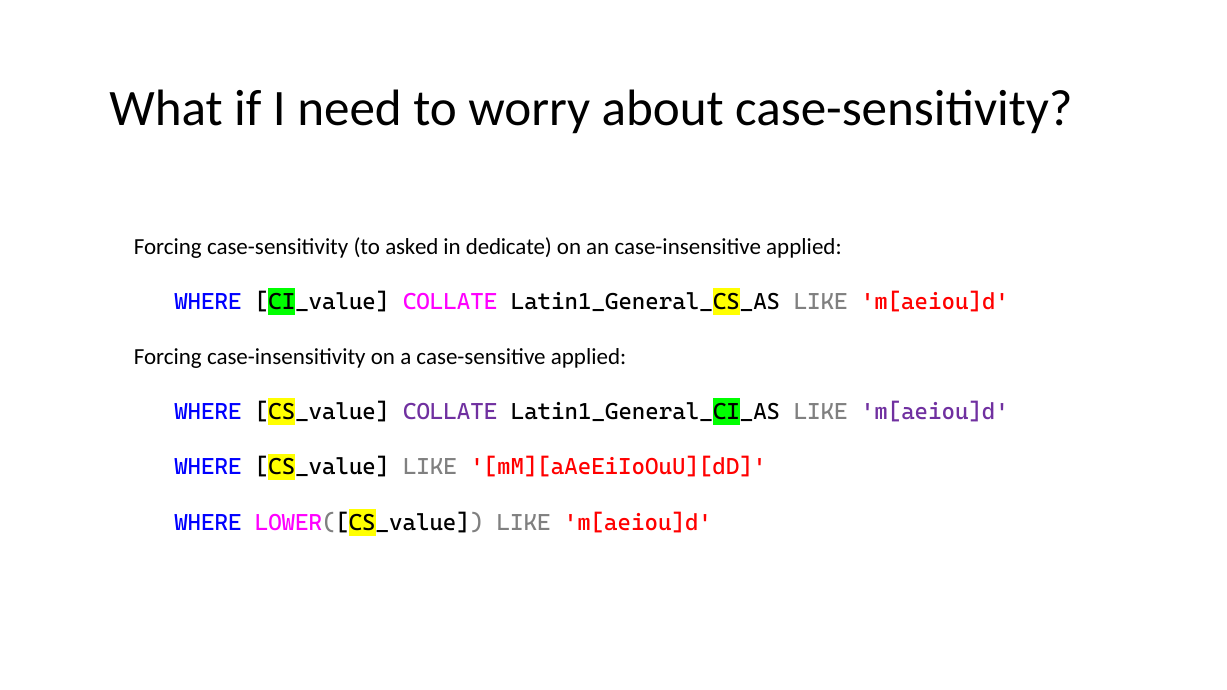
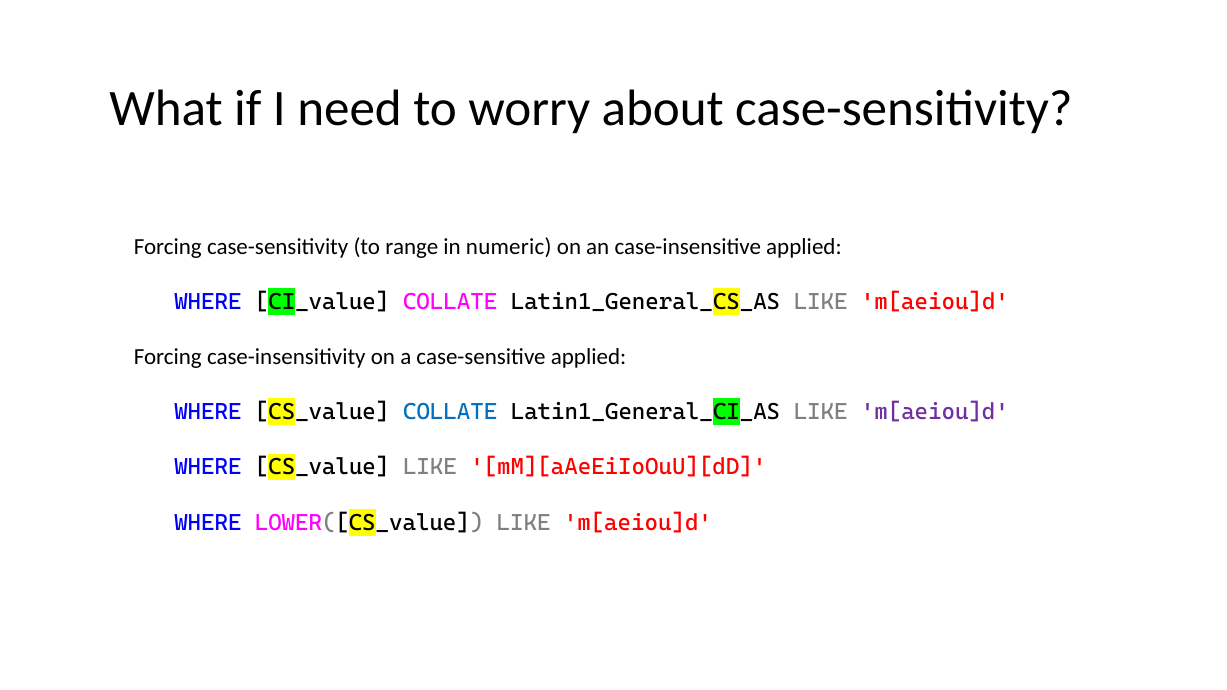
asked: asked -> range (412, 247)
dedicate: dedicate -> numeric (509, 247)
COLLATE colour: purple -> blue (450, 412)
